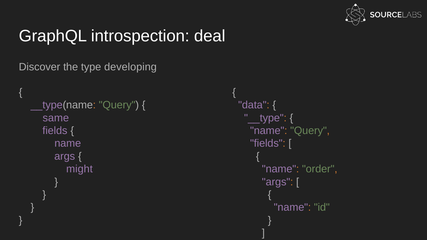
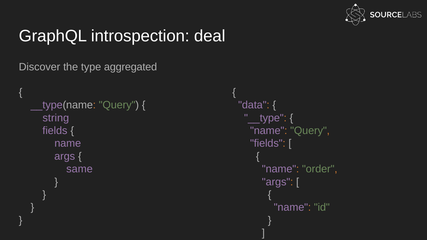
developing: developing -> aggregated (131, 67)
same: same -> string (56, 118)
might: might -> same (79, 169)
